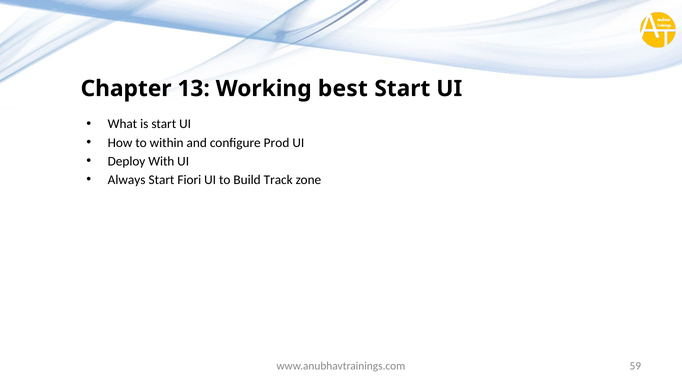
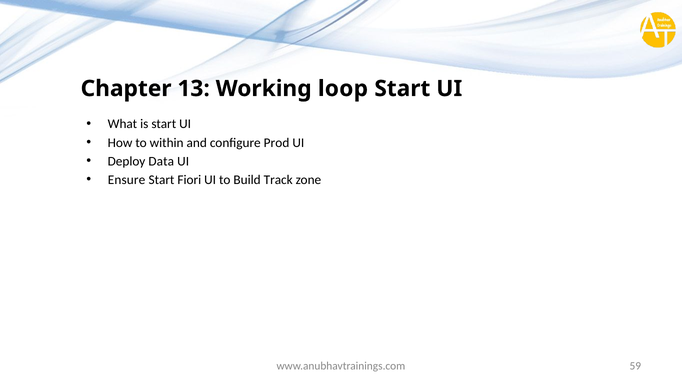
best: best -> loop (343, 89)
With: With -> Data (161, 161)
Always: Always -> Ensure (127, 180)
